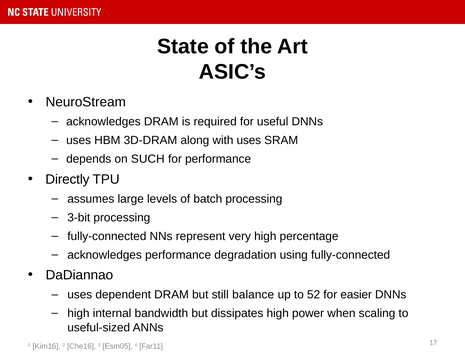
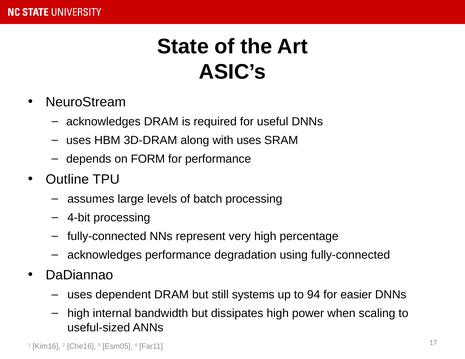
SUCH: SUCH -> FORM (148, 159)
Directly: Directly -> Outline (67, 179)
3-bit: 3-bit -> 4-bit (79, 218)
balance: balance -> systems (253, 295)
52: 52 -> 94 (314, 295)
